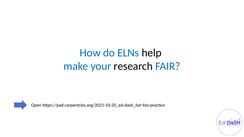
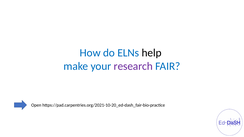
research colour: black -> purple (133, 66)
